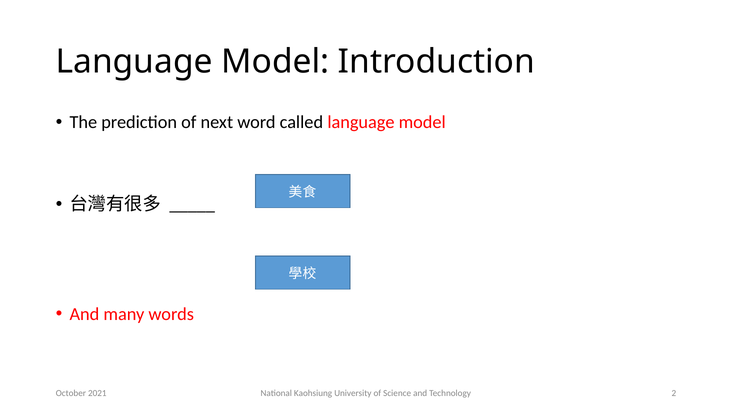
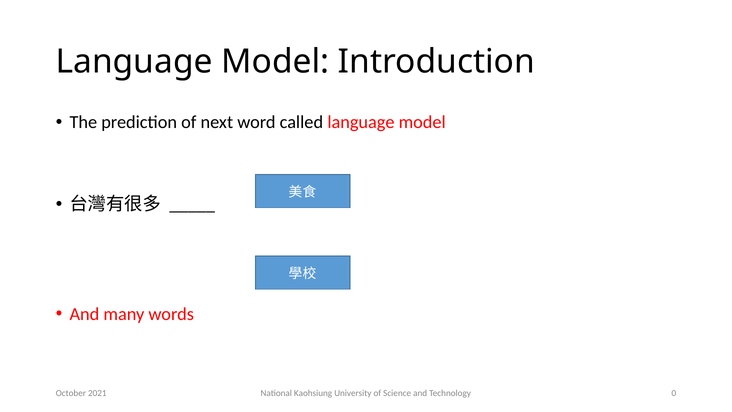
2: 2 -> 0 (674, 393)
